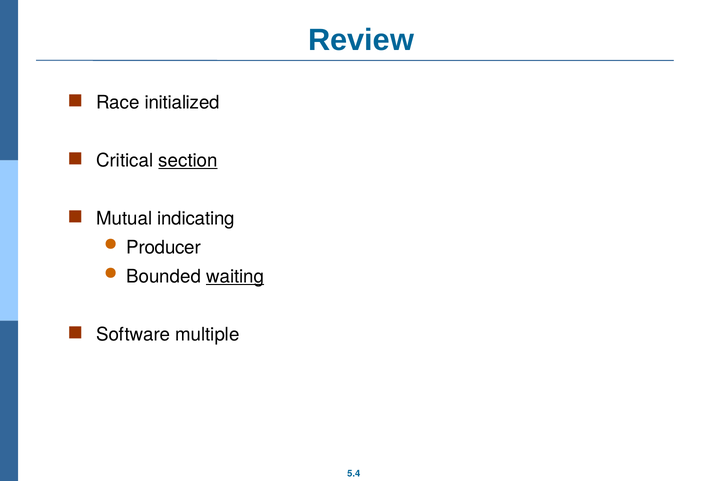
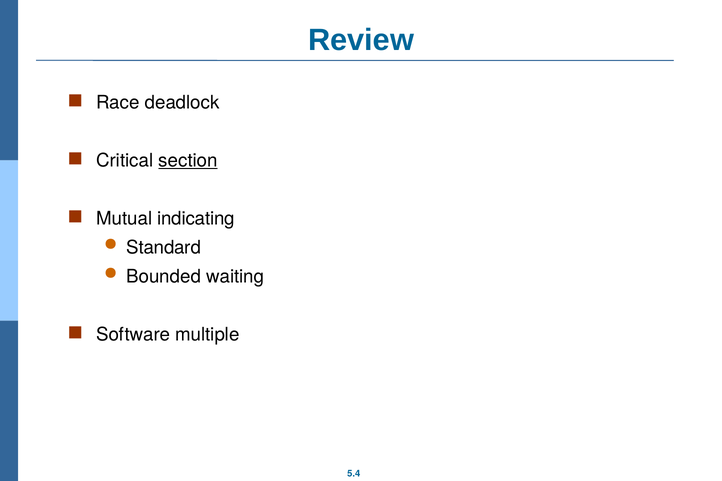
initialized: initialized -> deadlock (182, 103)
Producer: Producer -> Standard (164, 248)
waiting underline: present -> none (235, 277)
